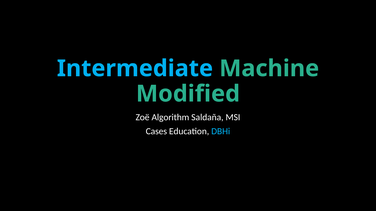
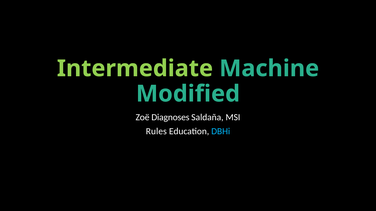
Intermediate colour: light blue -> light green (135, 69)
Algorithm: Algorithm -> Diagnoses (170, 118)
Cases: Cases -> Rules (156, 132)
